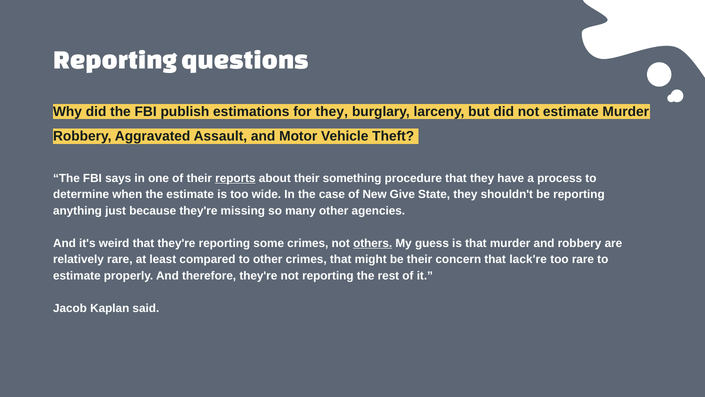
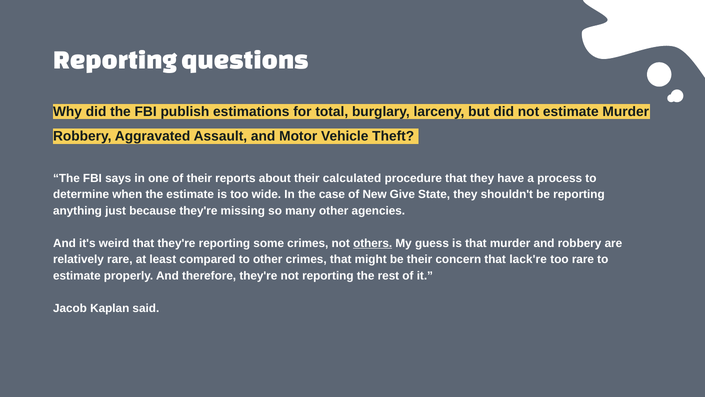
for they: they -> total (332, 112)
reports underline: present -> none (235, 178)
something: something -> calculated (352, 178)
